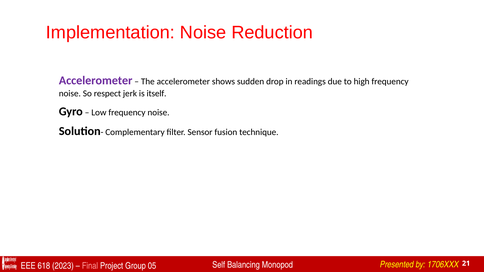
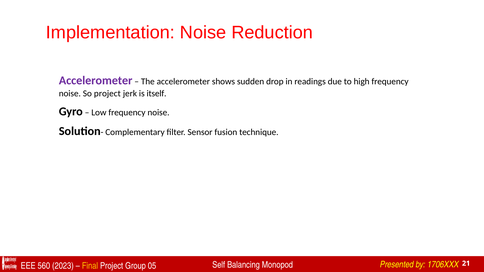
So respect: respect -> project (107, 94)
618: 618 -> 560 (44, 266)
Final colour: pink -> yellow (90, 266)
